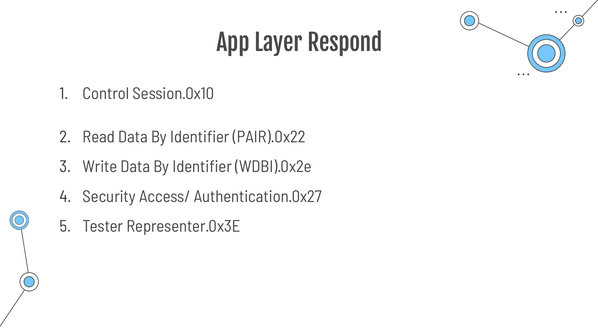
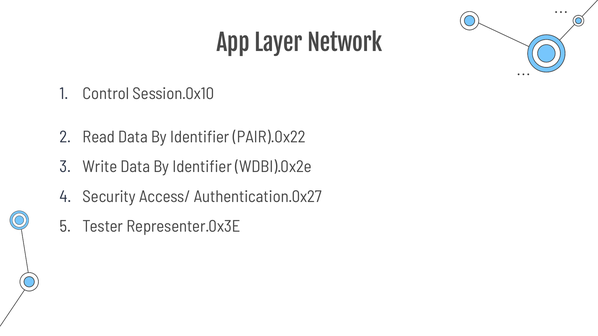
Respond: Respond -> Network (345, 44)
